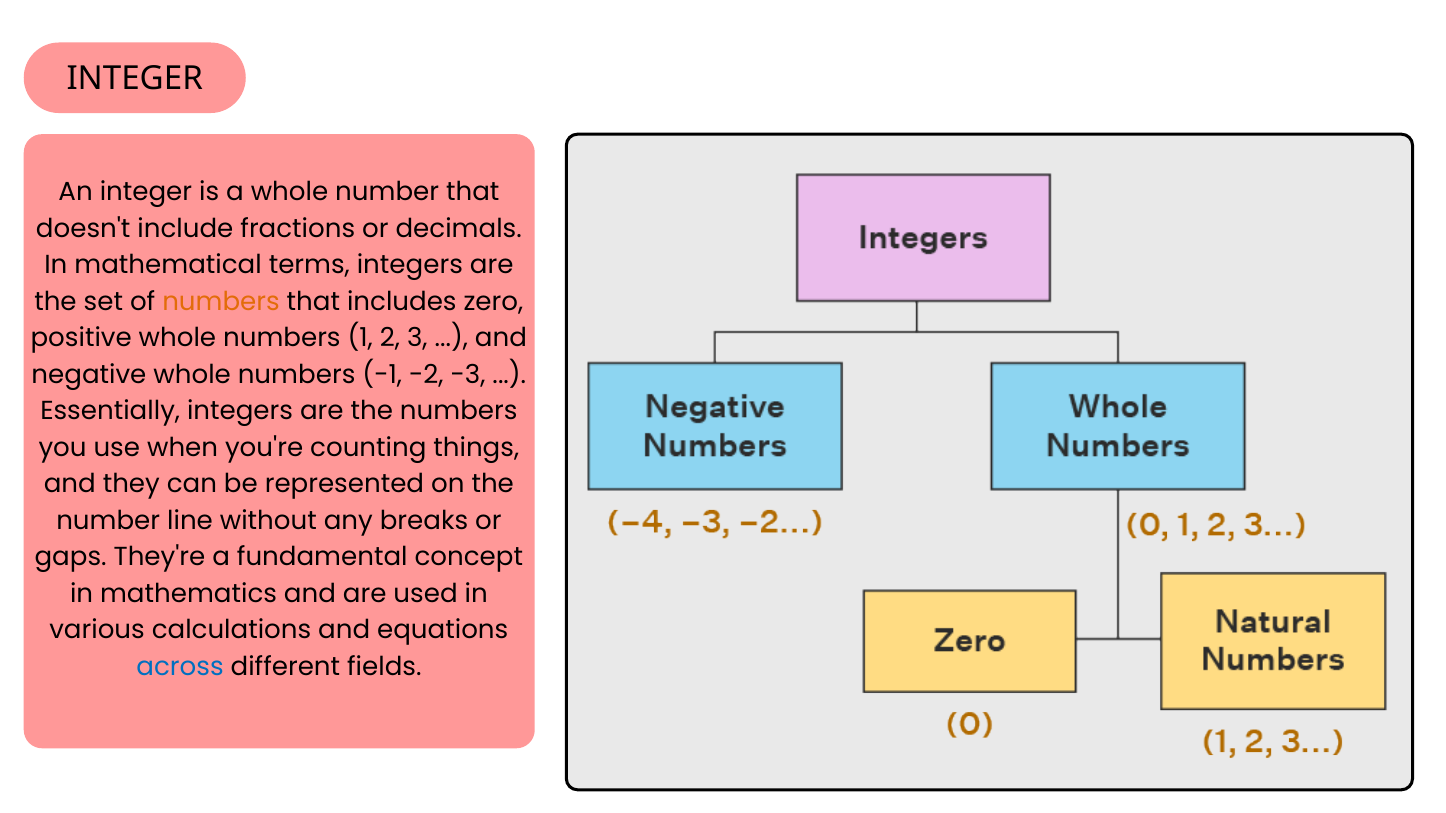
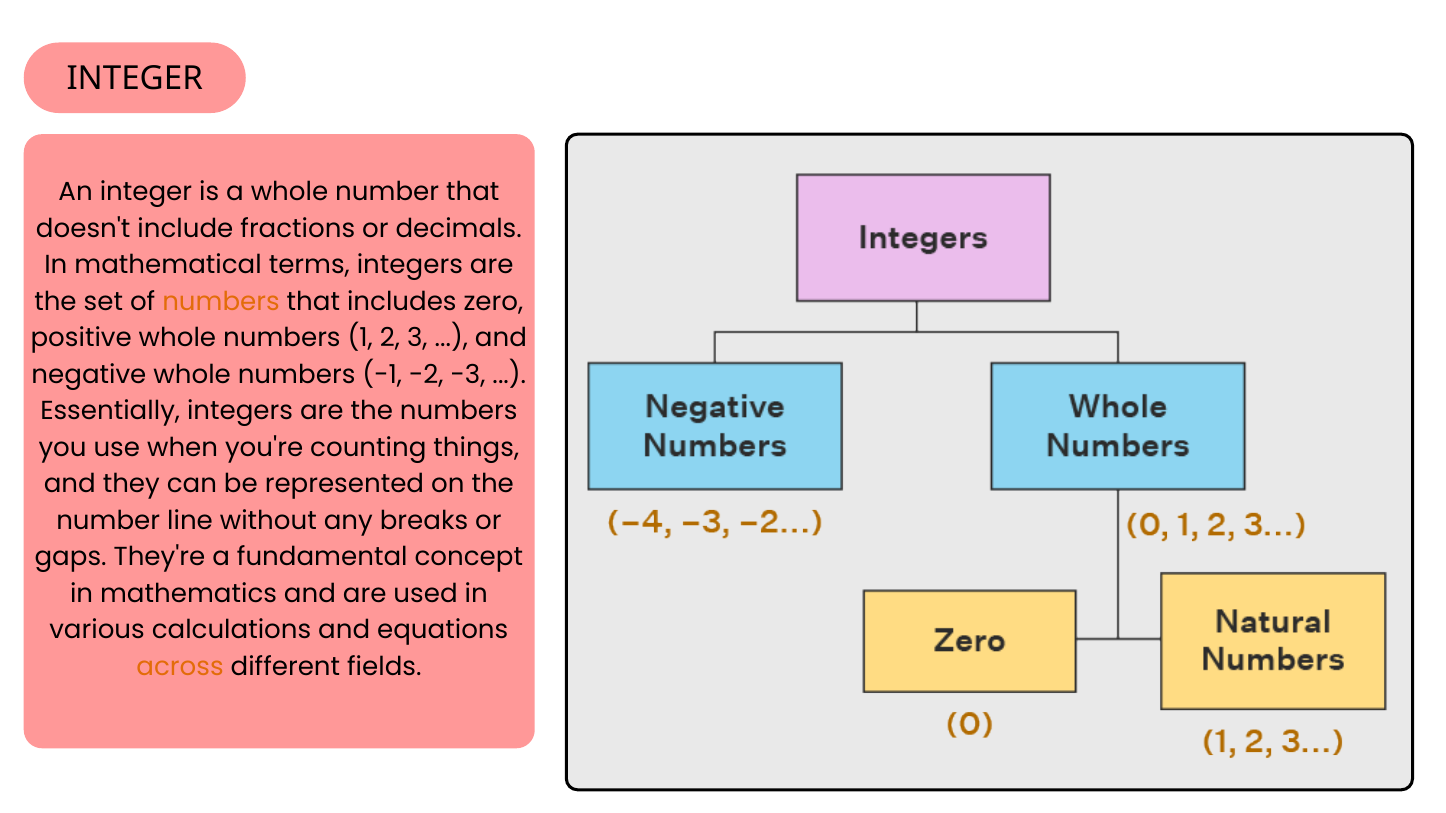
across colour: blue -> orange (180, 667)
